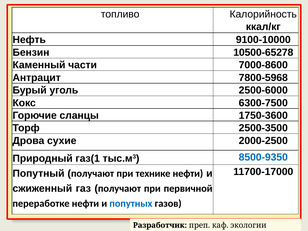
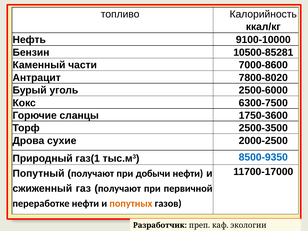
10500-65278: 10500-65278 -> 10500-85281 (263, 52)
7800-5968: 7800-5968 -> 7800-8020 (263, 78)
технике: технике -> добычи (153, 173)
попутных colour: blue -> orange (131, 204)
